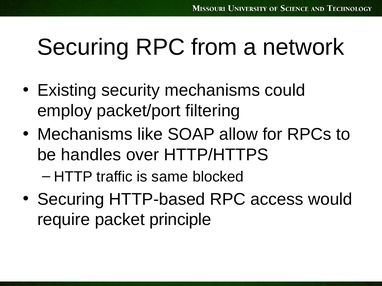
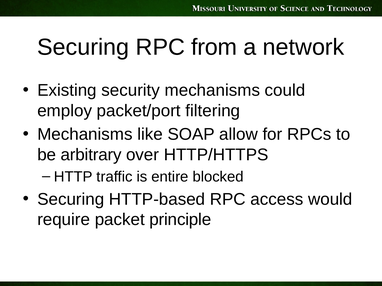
handles: handles -> arbitrary (91, 155)
same: same -> entire (170, 177)
